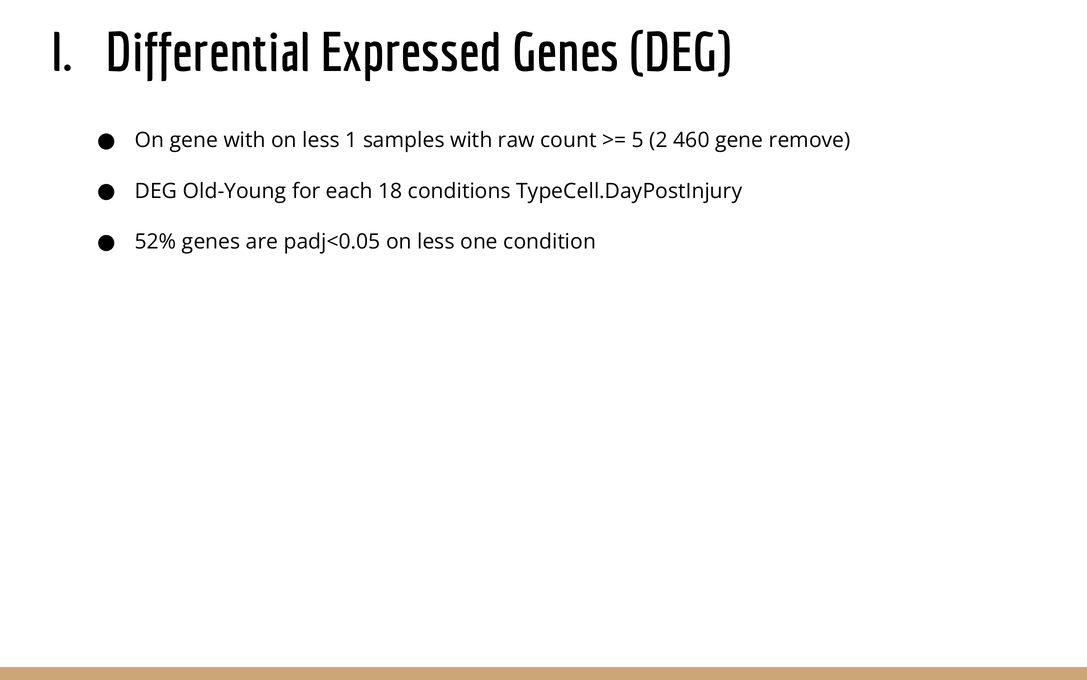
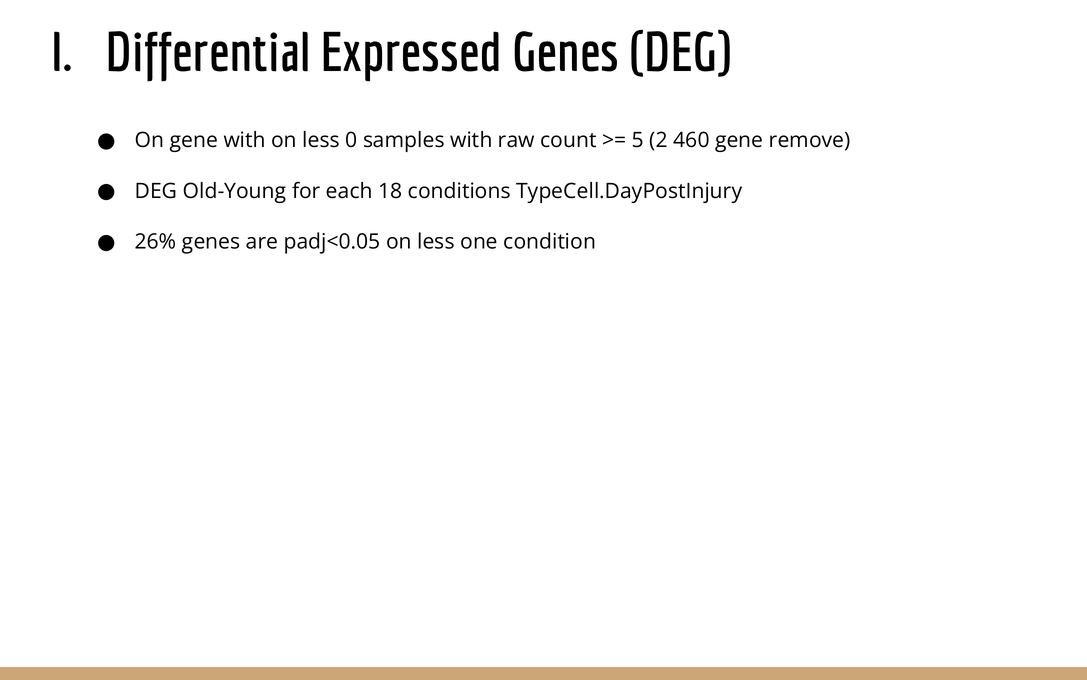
1: 1 -> 0 (351, 140)
52%: 52% -> 26% (156, 242)
